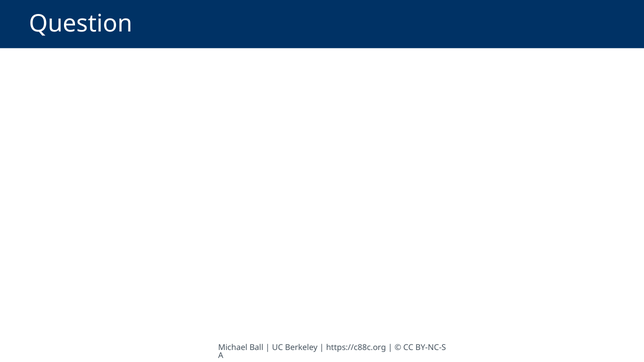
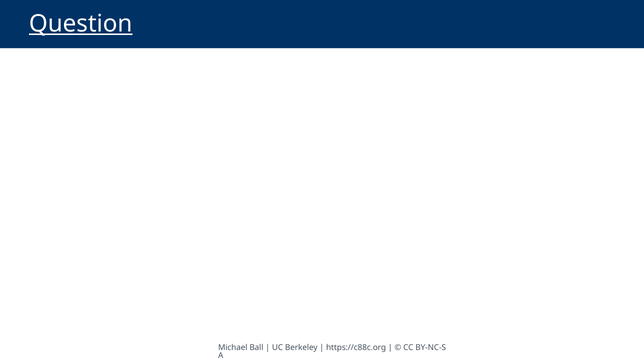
Question underline: none -> present (81, 24)
